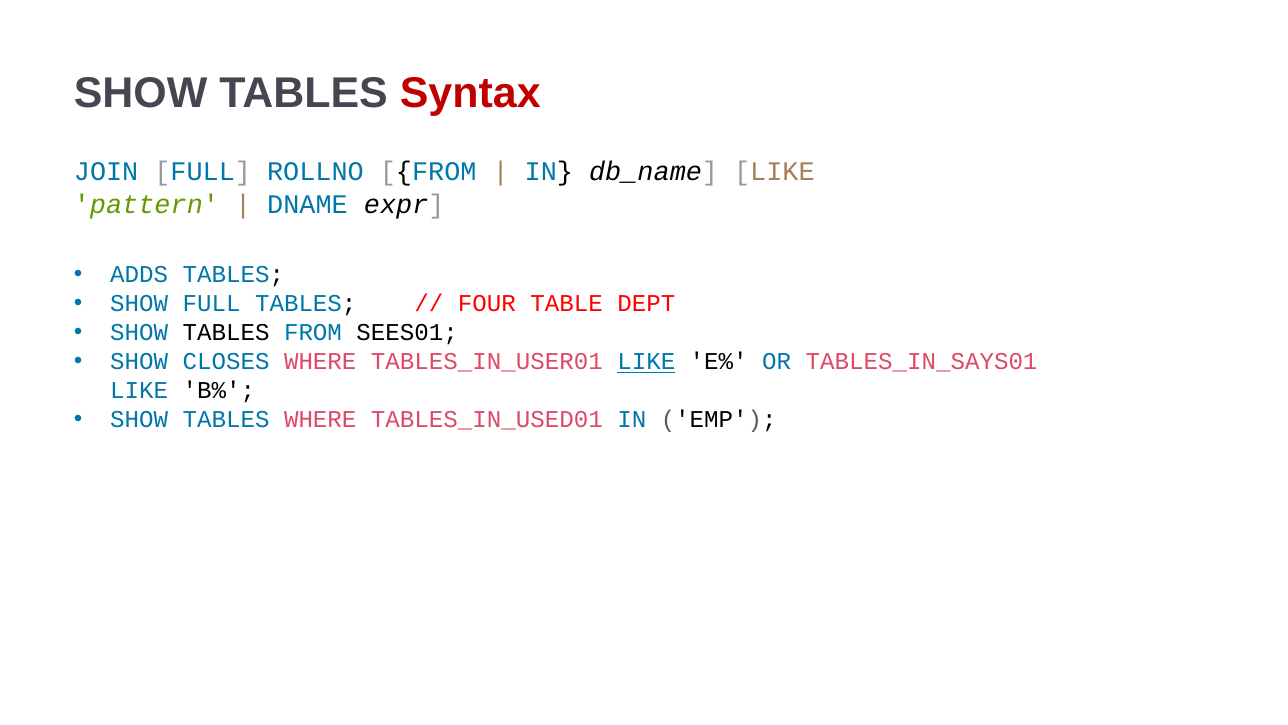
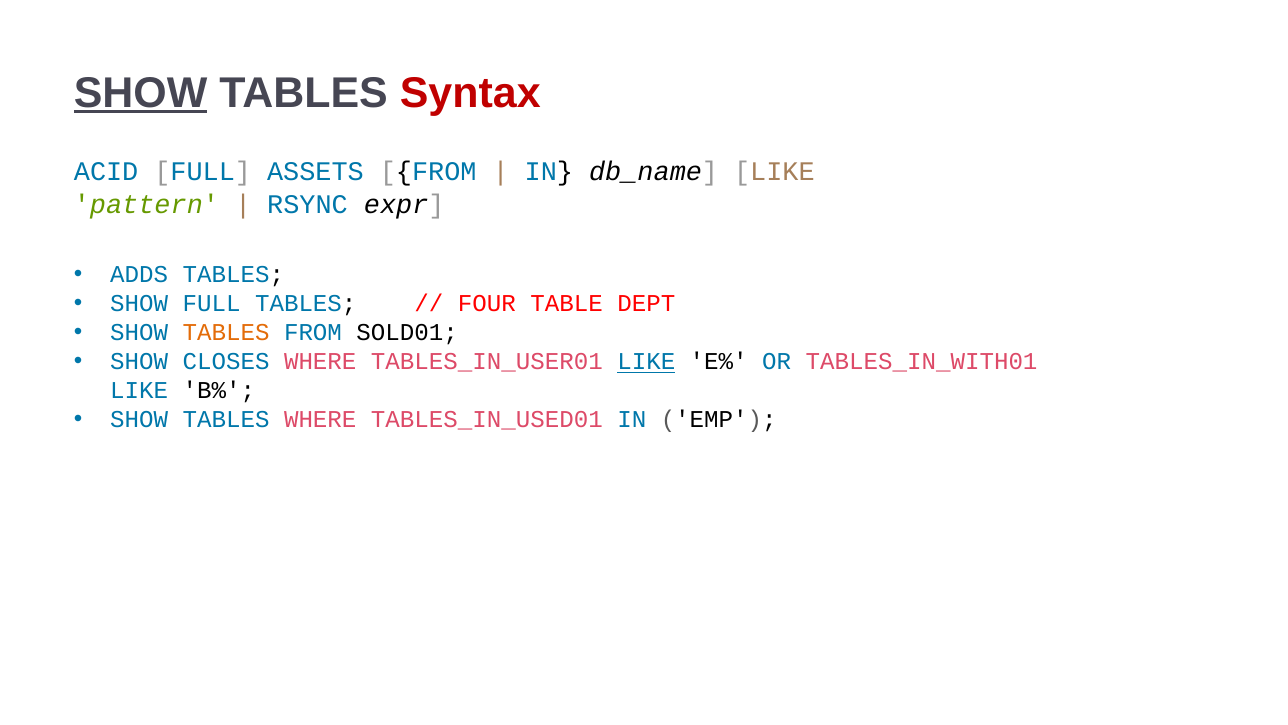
SHOW underline: none -> present (141, 93)
JOIN: JOIN -> ACID (106, 172)
ROLLNO: ROLLNO -> ASSETS (315, 172)
DNAME: DNAME -> RSYNC (307, 204)
TABLES colour: black -> orange (226, 333)
SEES01: SEES01 -> SOLD01 (407, 333)
TABLES_IN_SAYS01: TABLES_IN_SAYS01 -> TABLES_IN_WITH01 (922, 362)
